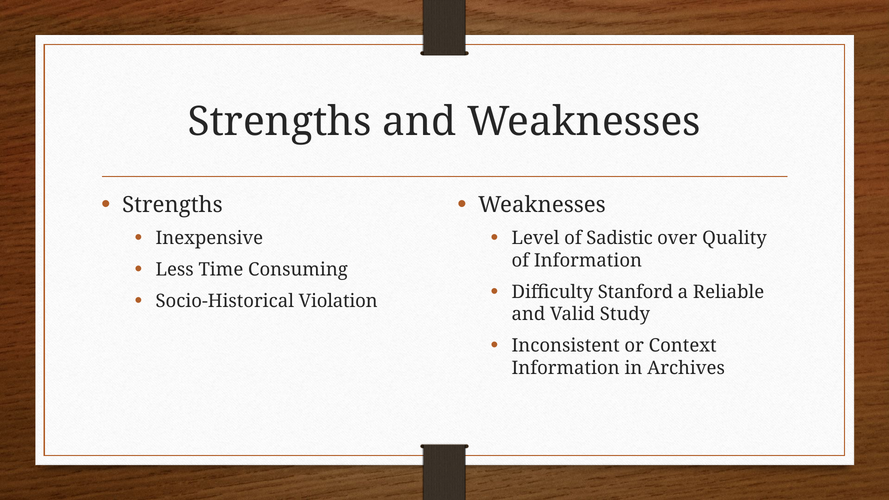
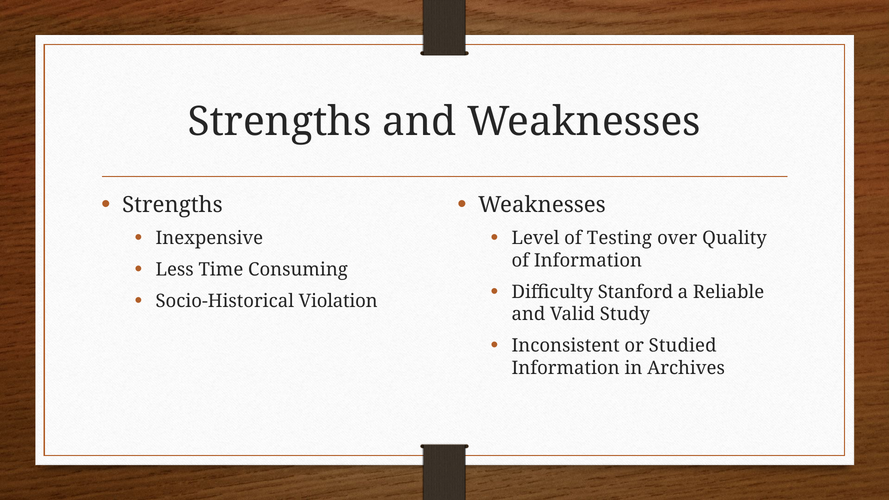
Sadistic: Sadistic -> Testing (619, 238)
Context: Context -> Studied (683, 346)
